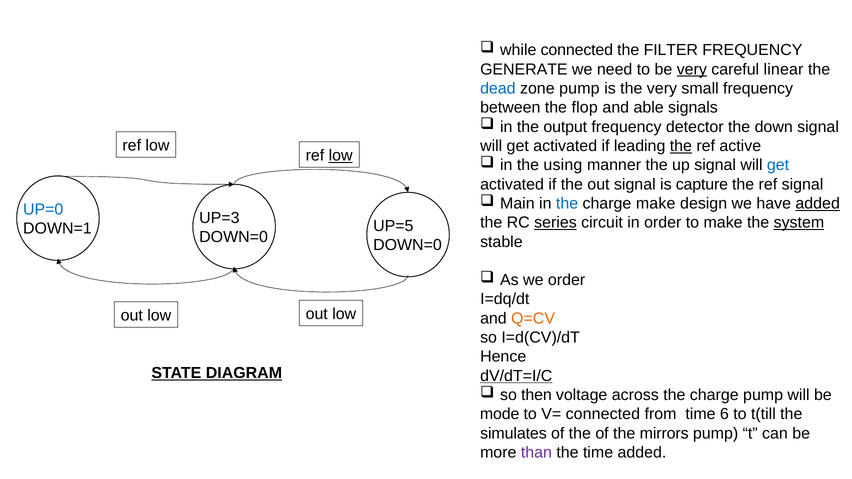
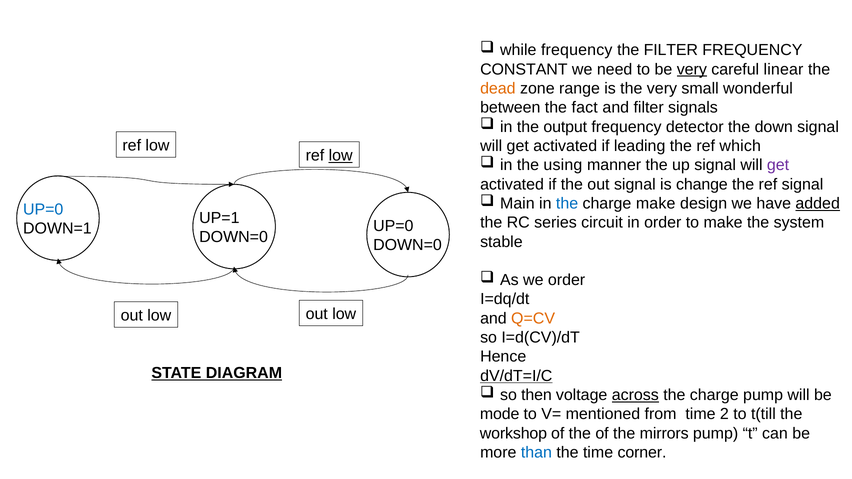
while connected: connected -> frequency (577, 50)
GENERATE: GENERATE -> CONSTANT (524, 69)
dead colour: blue -> orange (498, 89)
zone pump: pump -> range (579, 89)
small frequency: frequency -> wonderful (758, 89)
flop: flop -> fact (585, 108)
and able: able -> filter (649, 108)
the underline: present -> none (681, 146)
active: active -> which (740, 146)
get colour: blue -> purple (778, 165)
capture: capture -> change (702, 184)
UP=3: UP=3 -> UP=1 (219, 218)
series underline: present -> none (555, 223)
system underline: present -> none (799, 223)
UP=5: UP=5 -> UP=0 (393, 226)
across underline: none -> present (635, 395)
V= connected: connected -> mentioned (603, 414)
6: 6 -> 2 (724, 414)
simulates: simulates -> workshop (513, 434)
than colour: purple -> blue (536, 453)
time added: added -> corner (642, 453)
